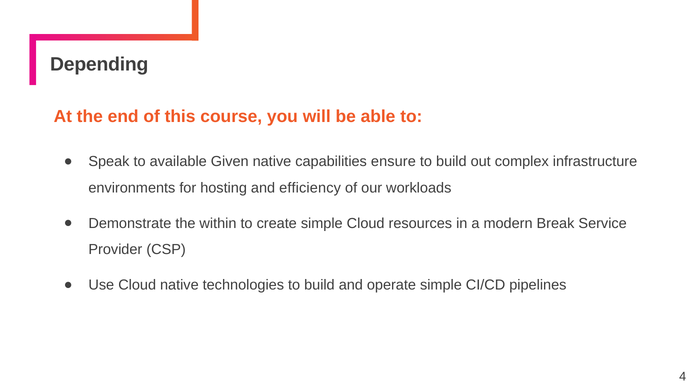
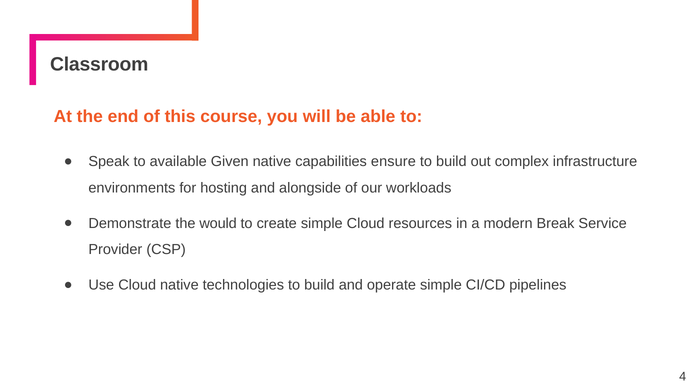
Depending: Depending -> Classroom (99, 64)
efficiency: efficiency -> alongside (310, 188)
within: within -> would (218, 224)
